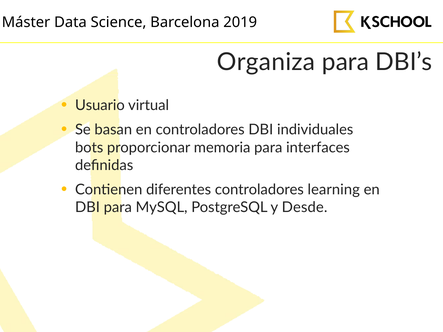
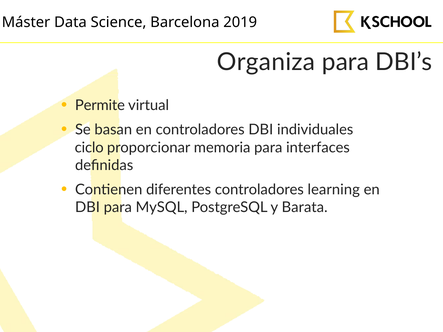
Usuario: Usuario -> Permite (100, 106)
bots: bots -> ciclo (89, 148)
Desde: Desde -> Barata (305, 207)
